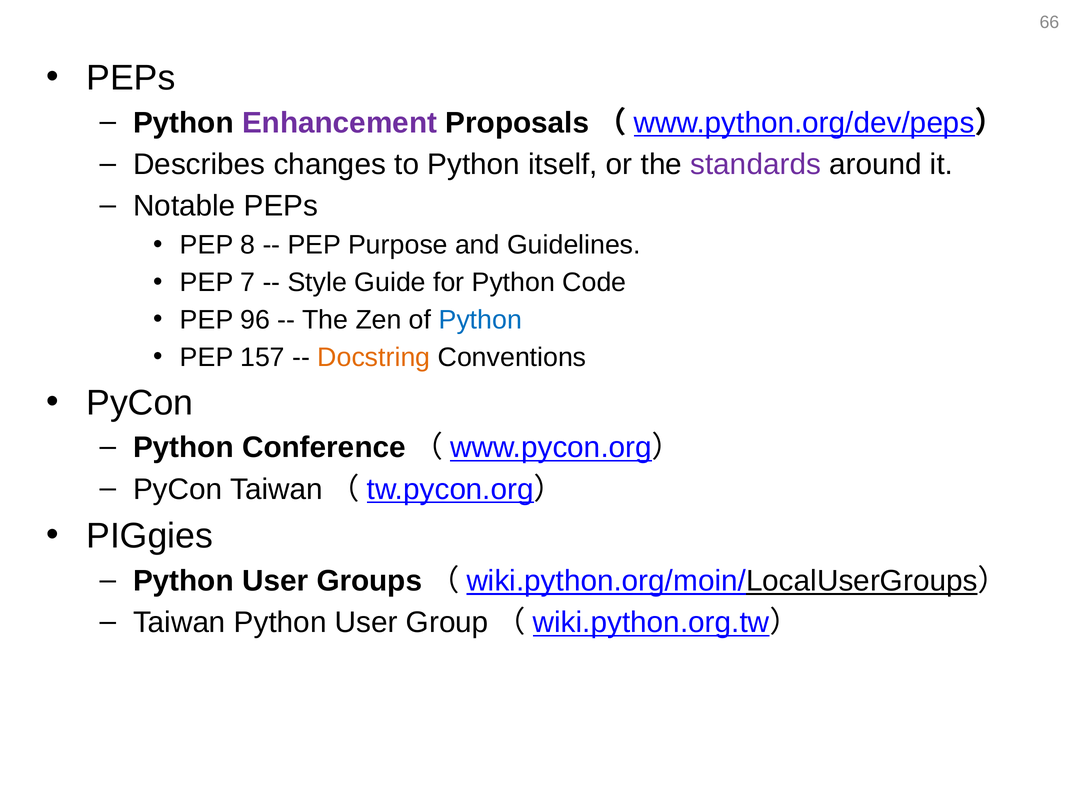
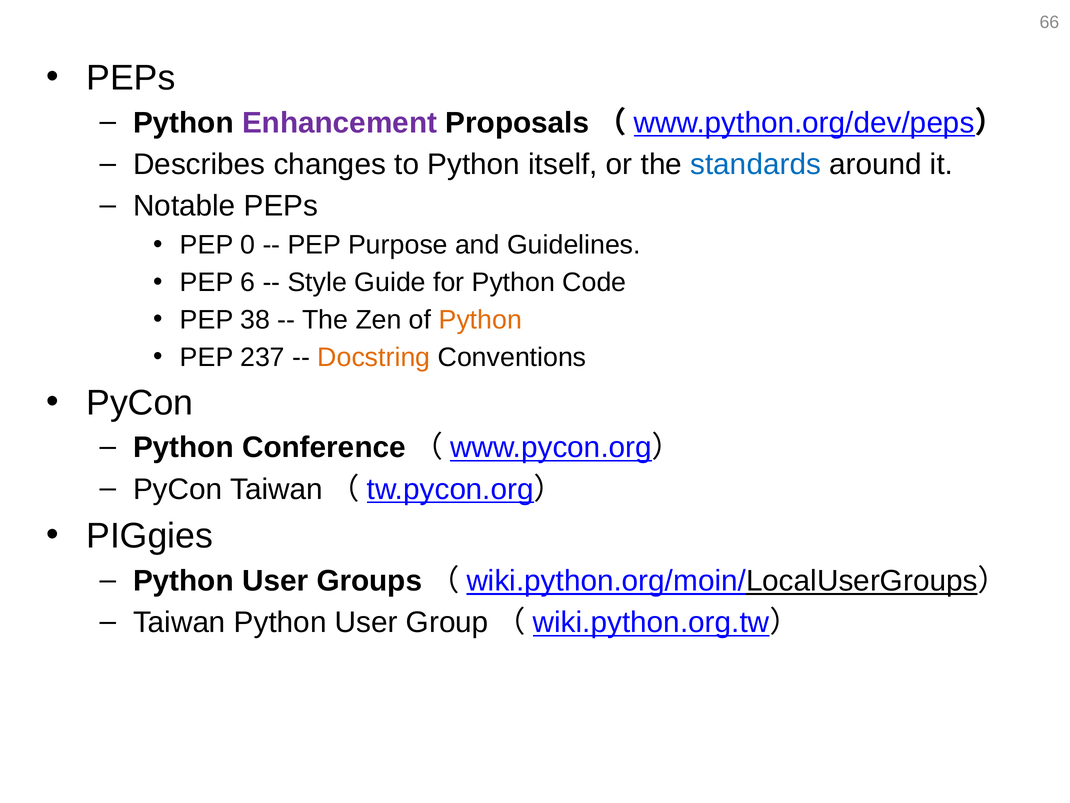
standards colour: purple -> blue (756, 164)
8: 8 -> 0 (248, 245)
7: 7 -> 6 (248, 282)
96: 96 -> 38 (255, 320)
Python colour: blue -> orange (480, 320)
157: 157 -> 237 (263, 357)
